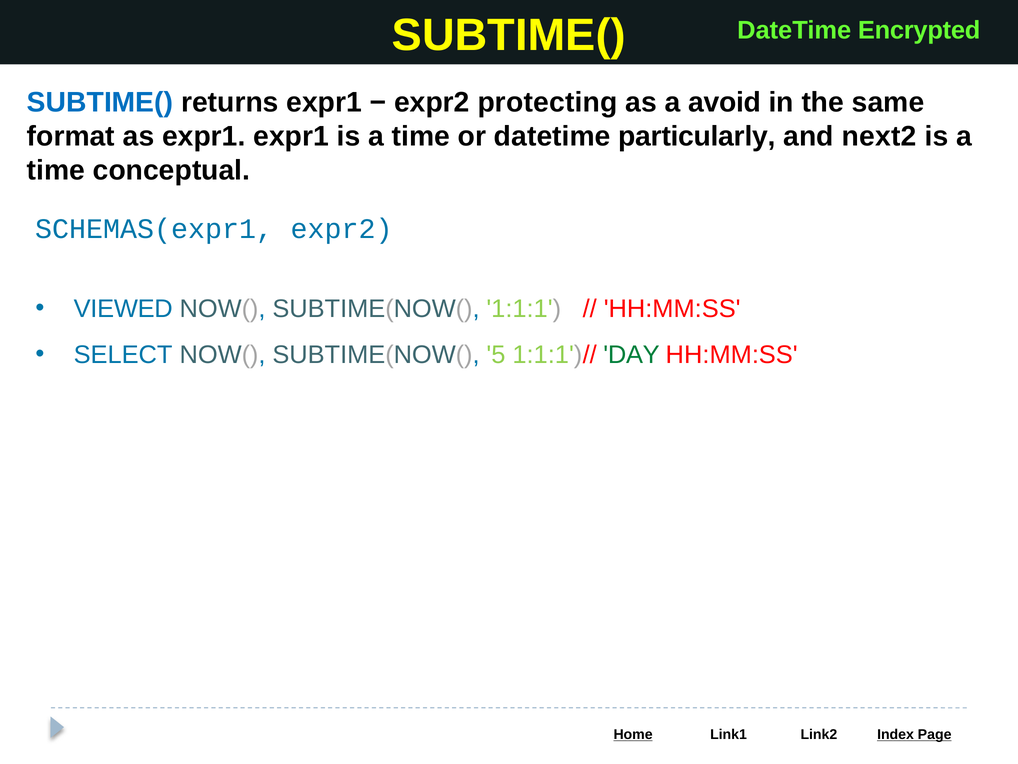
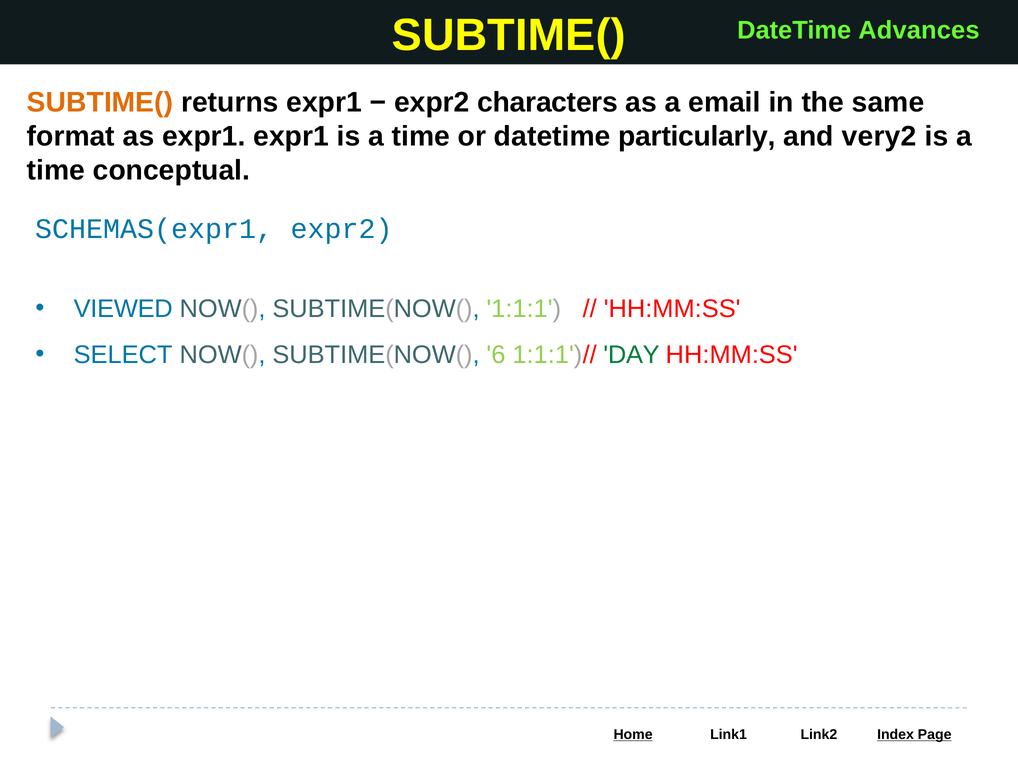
Encrypted: Encrypted -> Advances (919, 31)
SUBTIME( colour: blue -> orange (100, 102)
protecting: protecting -> characters (548, 102)
avoid: avoid -> email (724, 102)
next2: next2 -> very2 (879, 136)
5: 5 -> 6 (496, 355)
